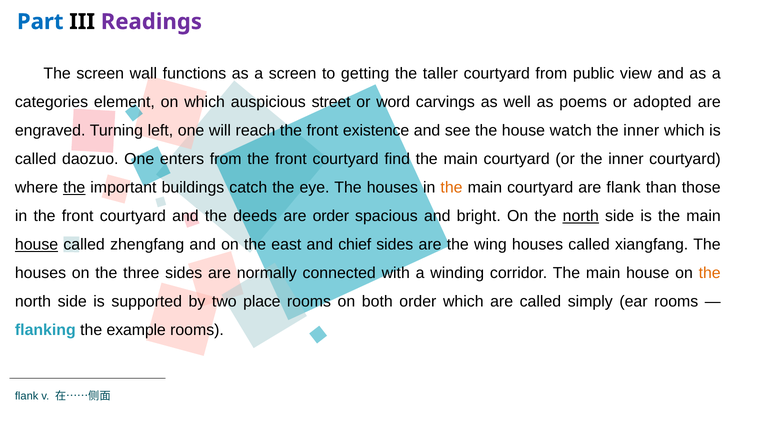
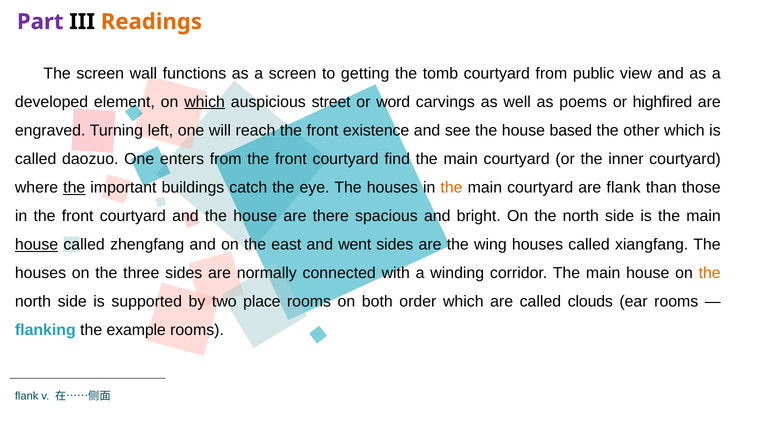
Part colour: blue -> purple (40, 22)
Readings colour: purple -> orange (151, 22)
taller: taller -> tomb (440, 73)
categories: categories -> developed (52, 102)
which underline: none -> present (205, 102)
adopted: adopted -> highfired (663, 102)
watch: watch -> based (571, 130)
inner: inner -> other (641, 130)
and the deeds: deeds -> house (255, 216)
are order: order -> there (331, 216)
north underline: present -> none (581, 216)
chief: chief -> went (355, 245)
simply: simply -> clouds (590, 302)
